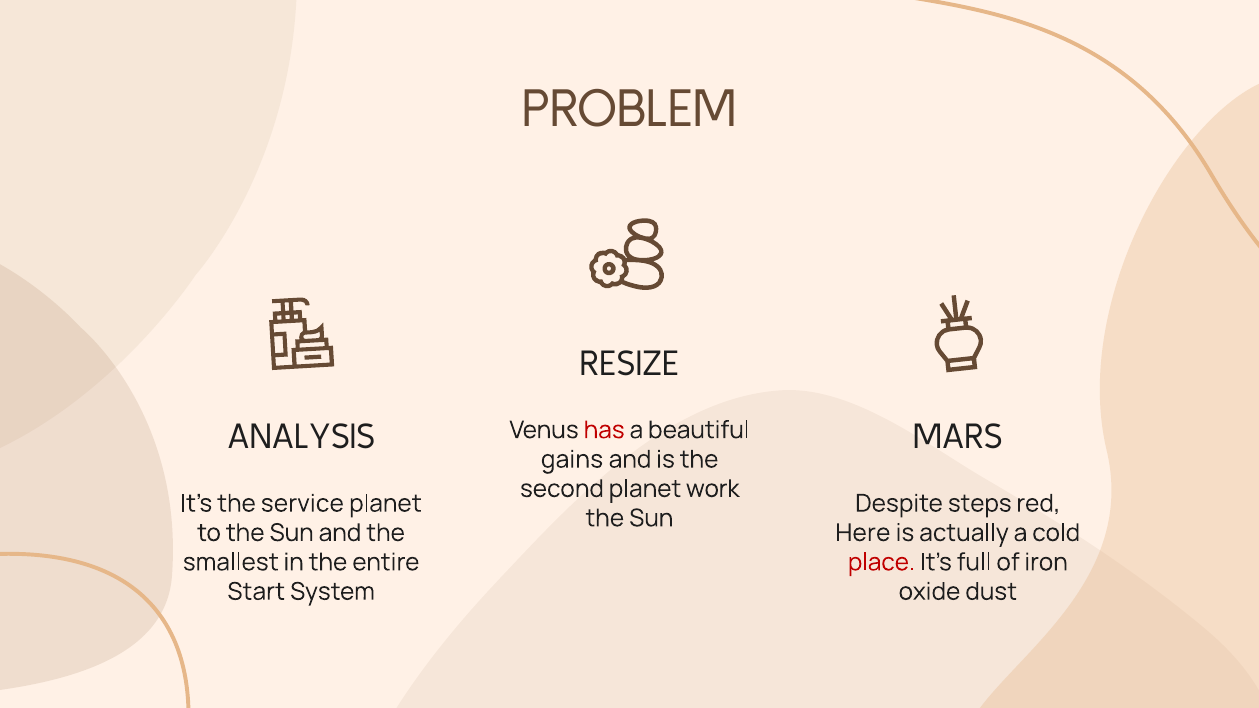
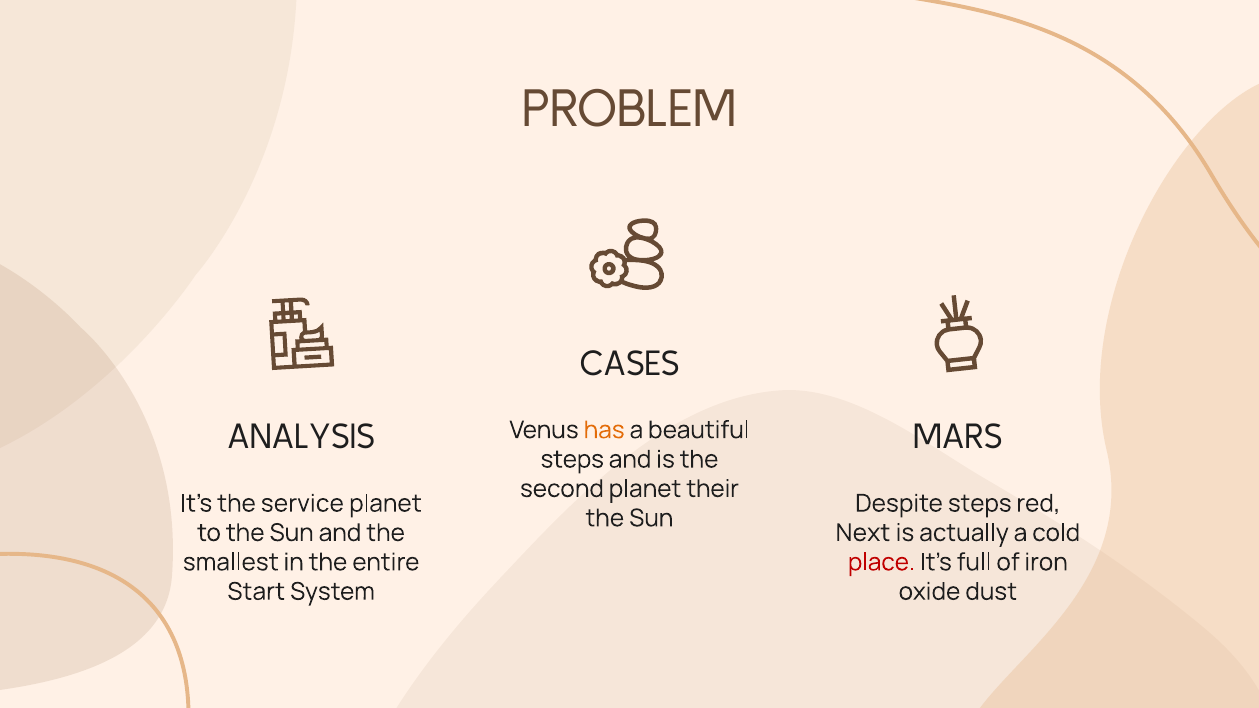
RESIZE: RESIZE -> CASES (630, 364)
has colour: red -> orange (604, 430)
gains: gains -> steps (572, 460)
work: work -> their (713, 489)
Here: Here -> Next (863, 533)
